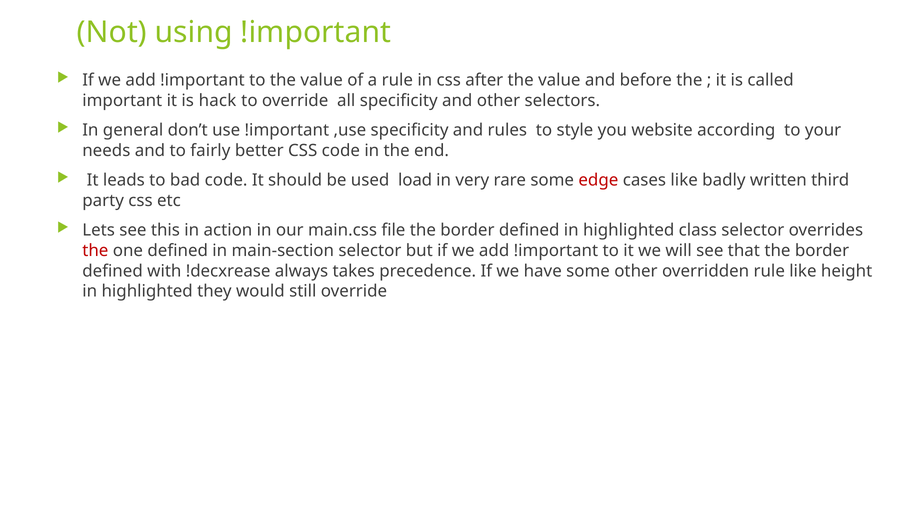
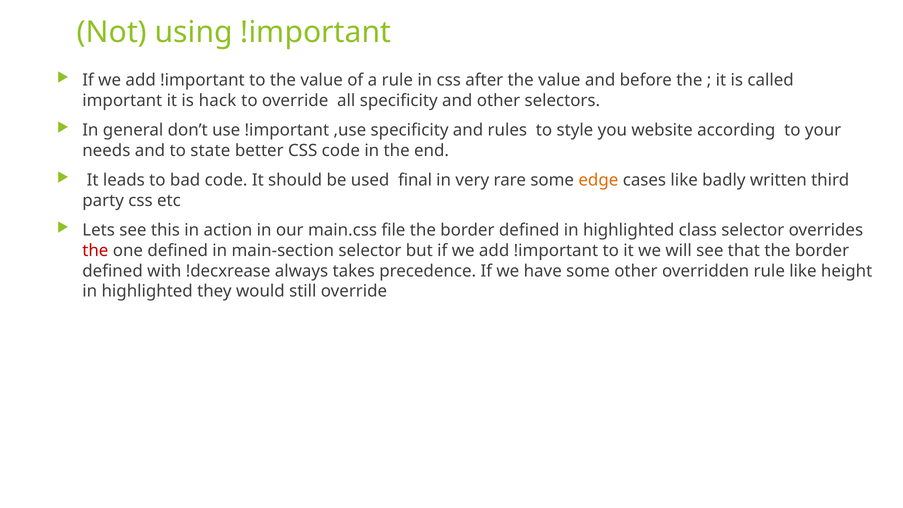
fairly: fairly -> state (210, 150)
load: load -> final (415, 180)
edge colour: red -> orange (598, 180)
